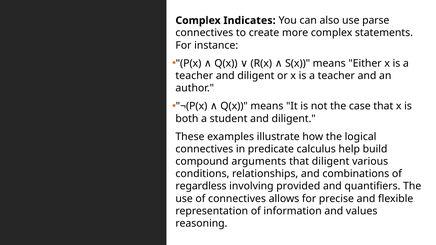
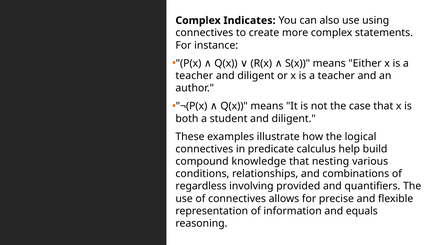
parse: parse -> using (376, 20)
arguments: arguments -> knowledge (259, 162)
that diligent: diligent -> nesting (331, 162)
values: values -> equals (362, 211)
